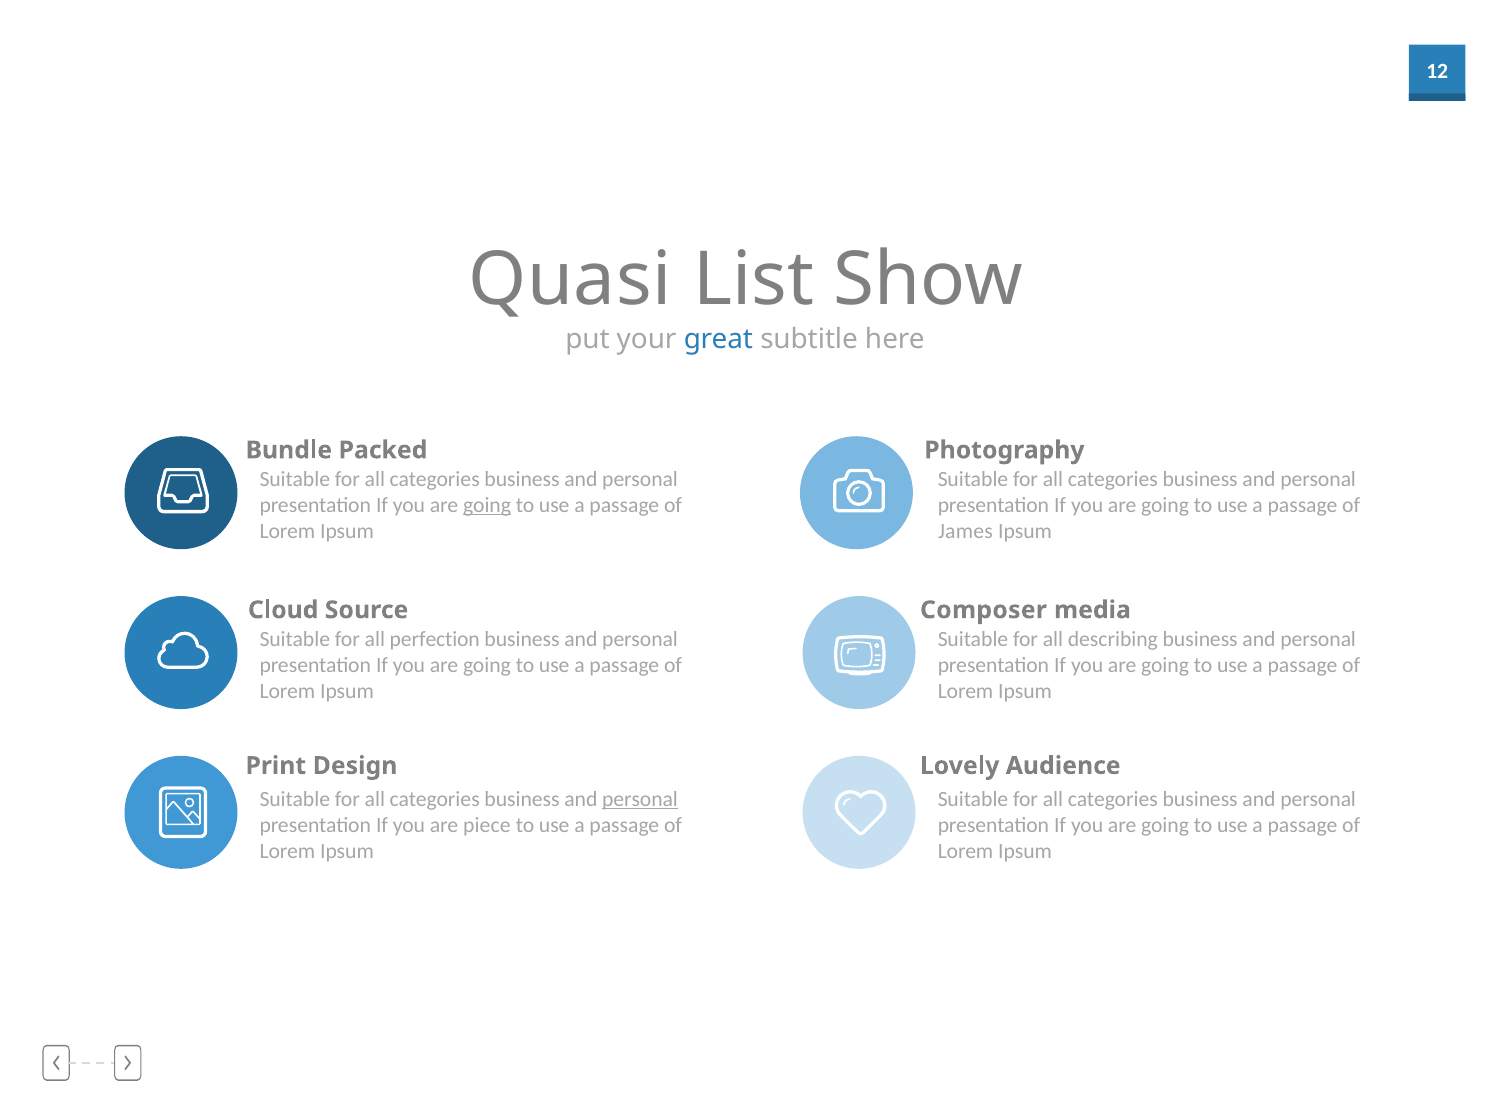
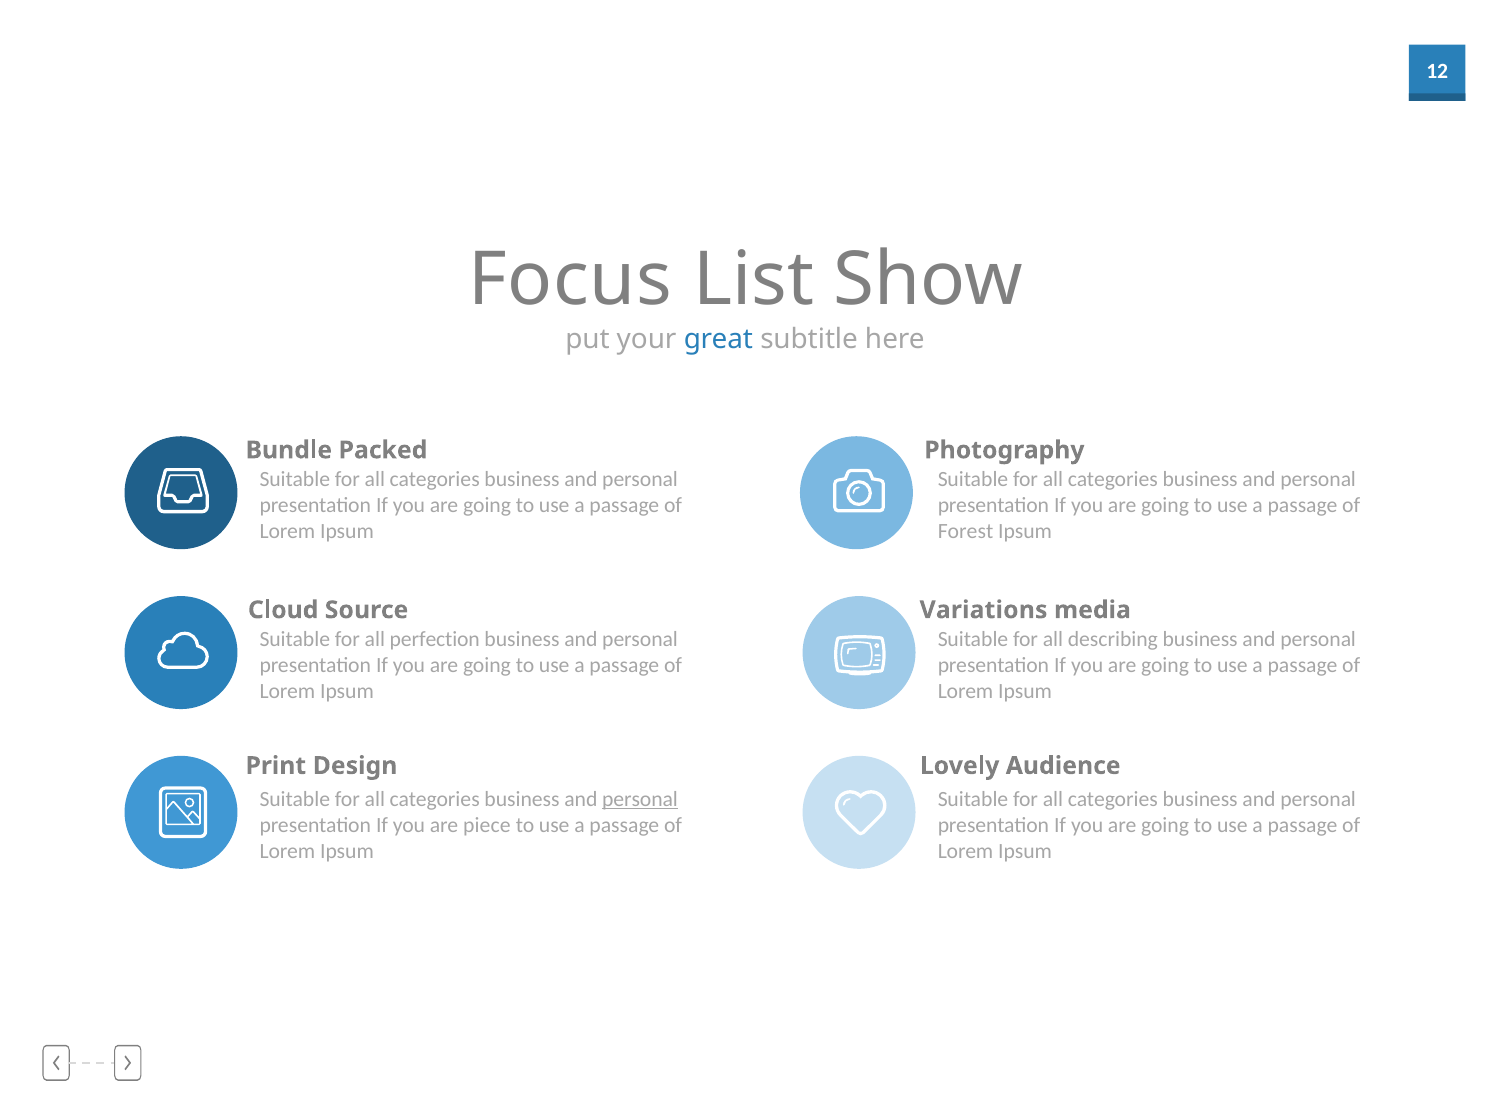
Quasi: Quasi -> Focus (570, 280)
going underline: present -> none (487, 505)
James: James -> Forest (966, 531)
Composer: Composer -> Variations (984, 610)
